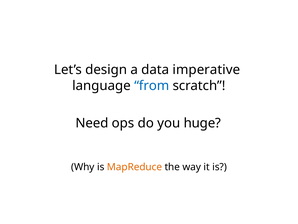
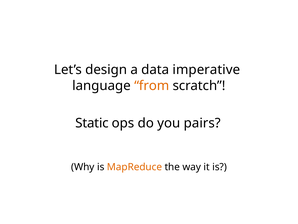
from colour: blue -> orange (152, 85)
Need: Need -> Static (92, 123)
huge: huge -> pairs (202, 123)
